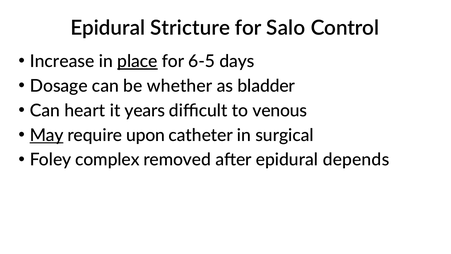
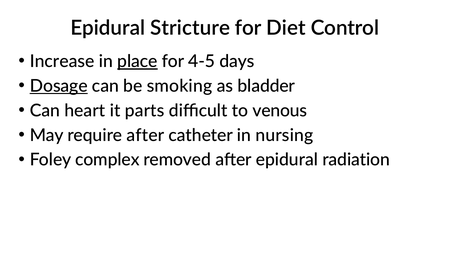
Salo: Salo -> Diet (286, 28)
6-5: 6-5 -> 4-5 (202, 61)
Dosage underline: none -> present (59, 86)
whether: whether -> smoking (180, 86)
years: years -> parts (145, 111)
May underline: present -> none (47, 135)
require upon: upon -> after (145, 135)
surgical: surgical -> nursing (284, 135)
depends: depends -> radiation (356, 160)
